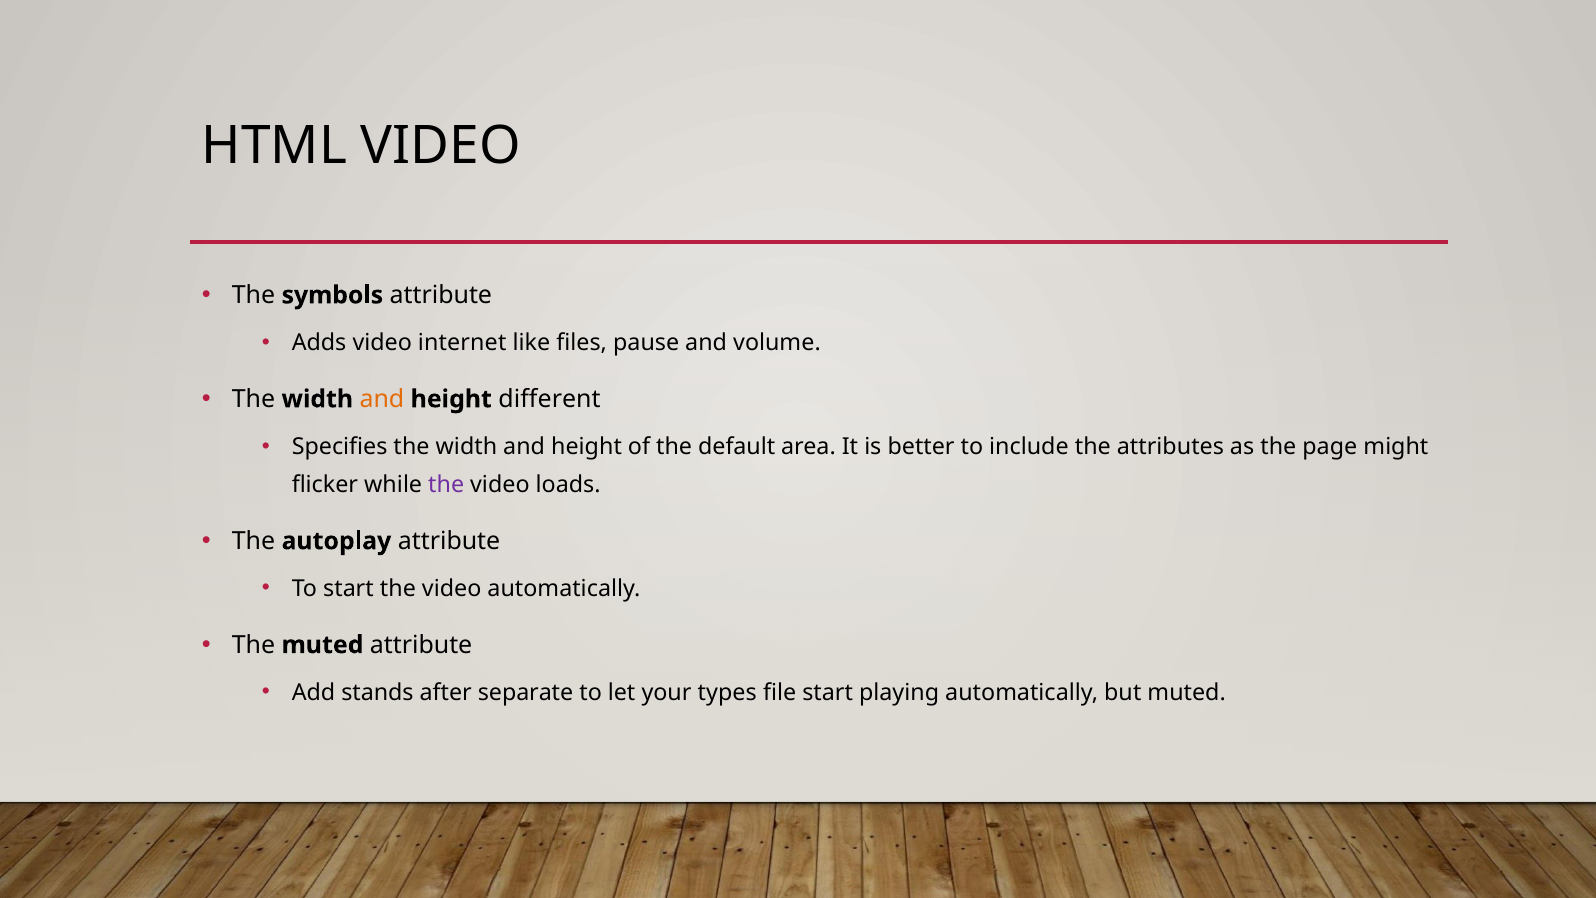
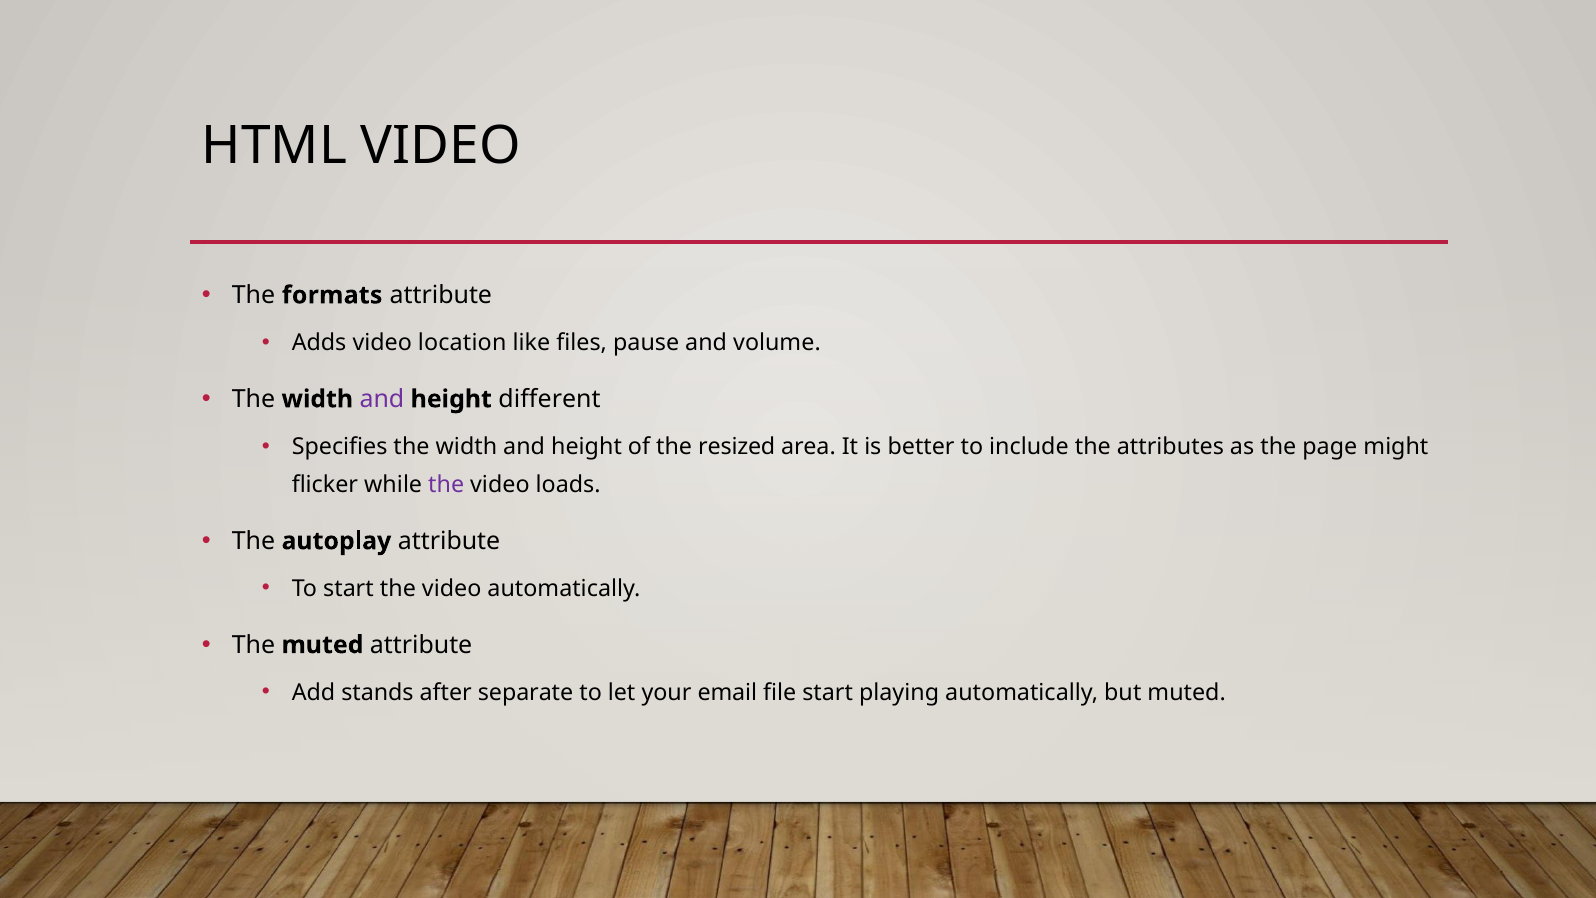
symbols: symbols -> formats (332, 295)
internet: internet -> location (462, 343)
and colour: orange -> purple (382, 399)
default: default -> resized (737, 446)
types: types -> email (727, 692)
